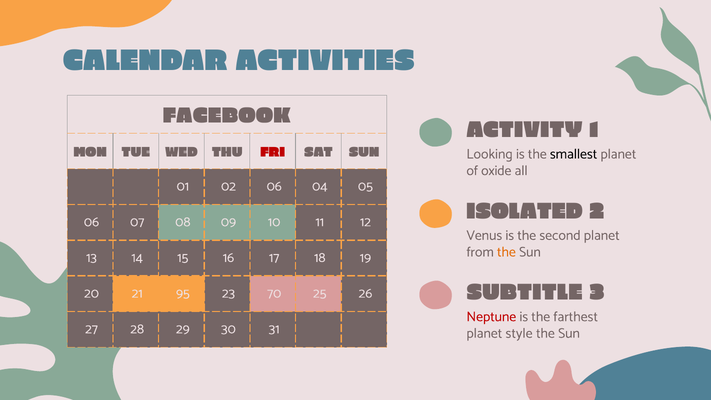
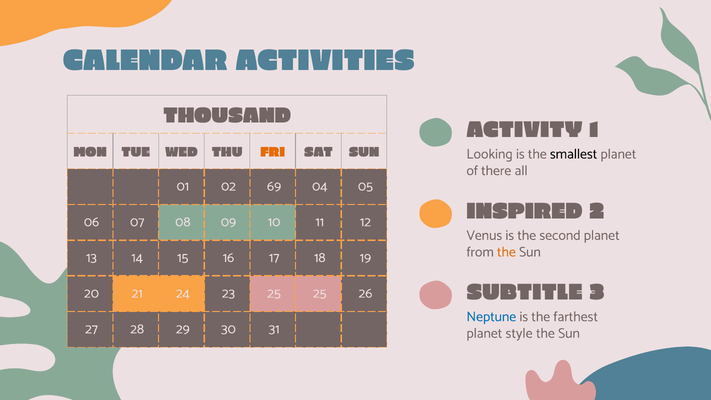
FACEBOOK: FACEBOOK -> THOUSAND (227, 116)
FRI colour: red -> orange (273, 152)
oxide: oxide -> there (496, 170)
02 06: 06 -> 69 (274, 186)
ISOLATED: ISOLATED -> INSPIRED (525, 211)
95: 95 -> 24 (183, 293)
23 70: 70 -> 25 (274, 293)
Neptune colour: red -> blue (491, 317)
